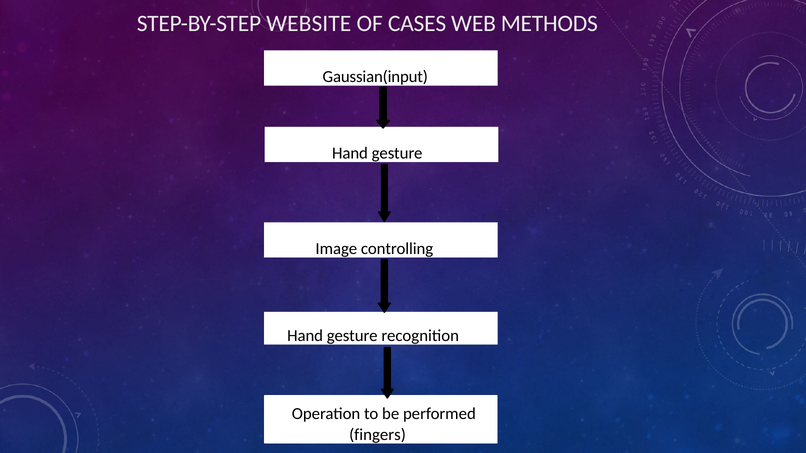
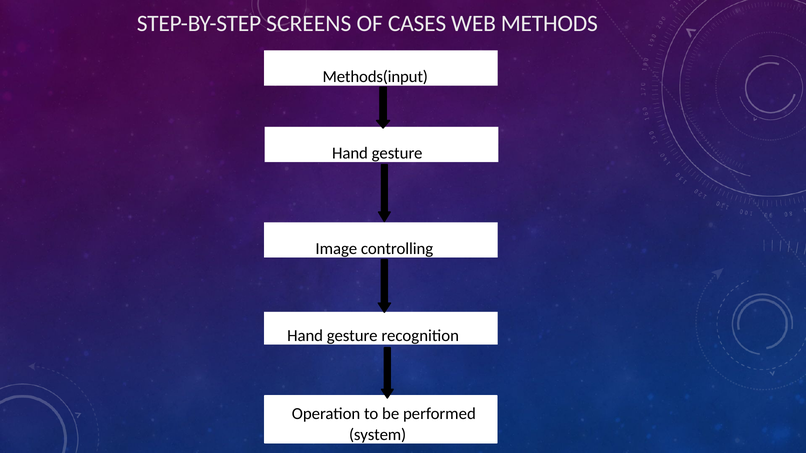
WEBSITE: WEBSITE -> SCREENS (309, 24)
Gaussian(input: Gaussian(input -> Methods(input (375, 77)
fingers: fingers -> system (378, 435)
